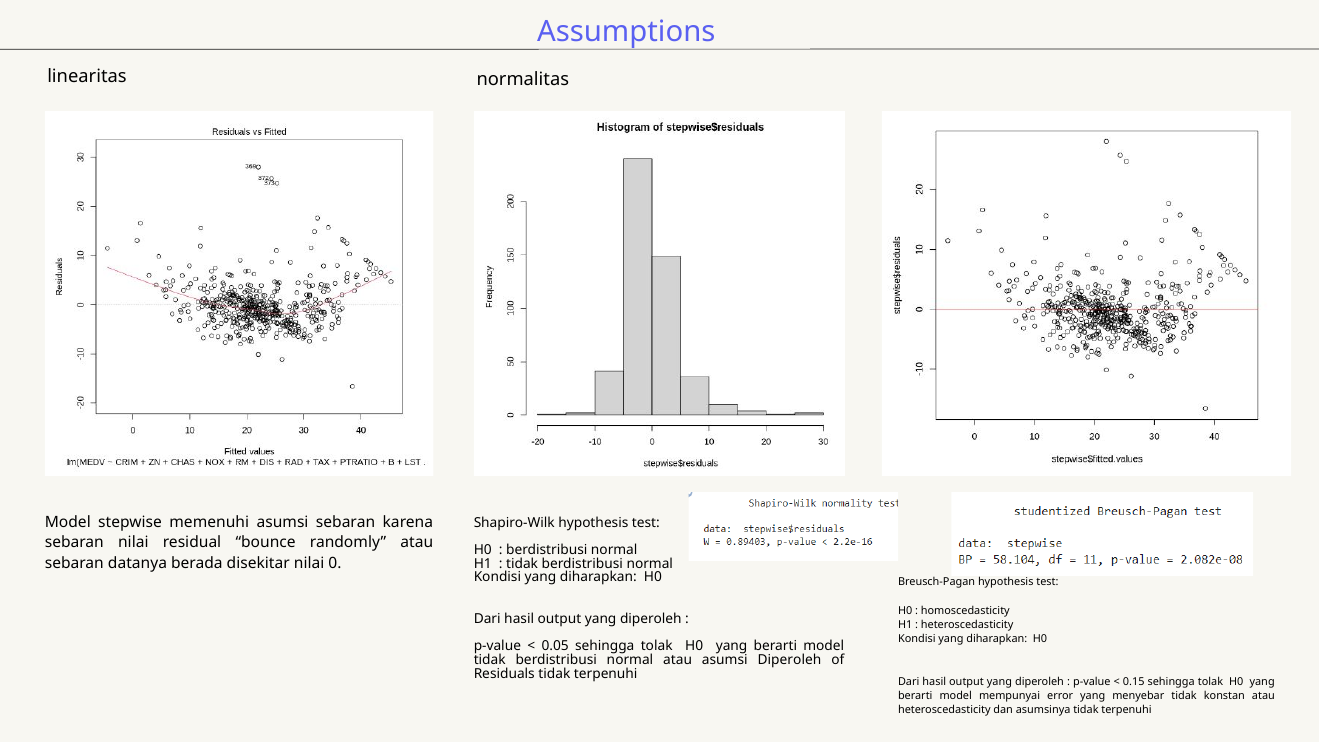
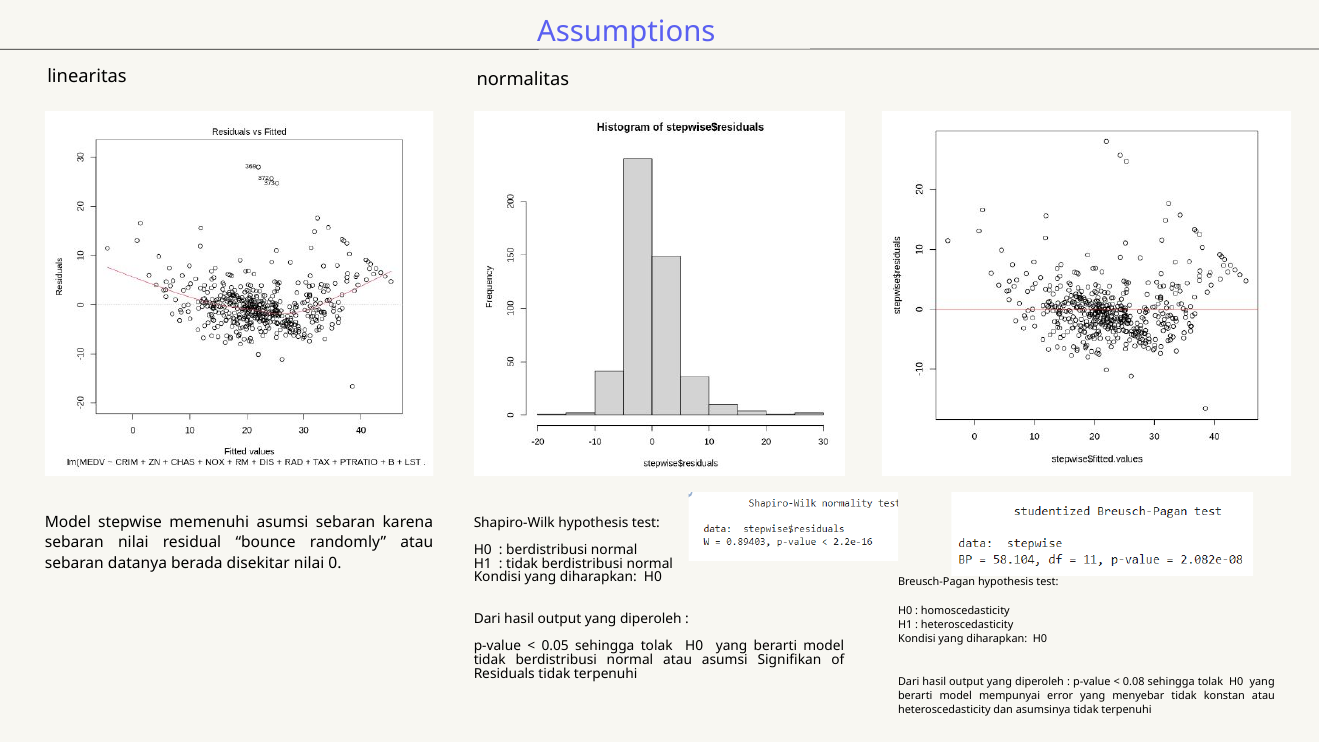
asumsi Diperoleh: Diperoleh -> Signifikan (789, 660)
0.15: 0.15 -> 0.08 (1134, 681)
